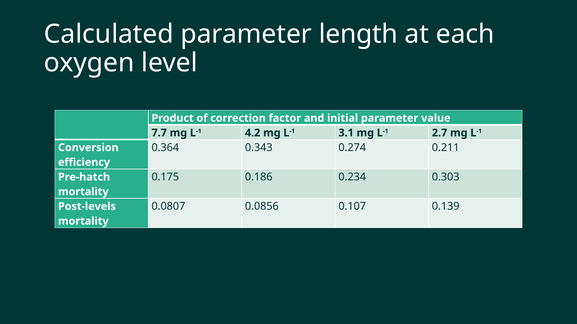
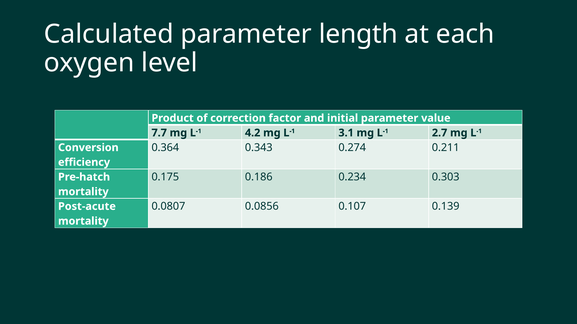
Post-levels: Post-levels -> Post-acute (87, 207)
